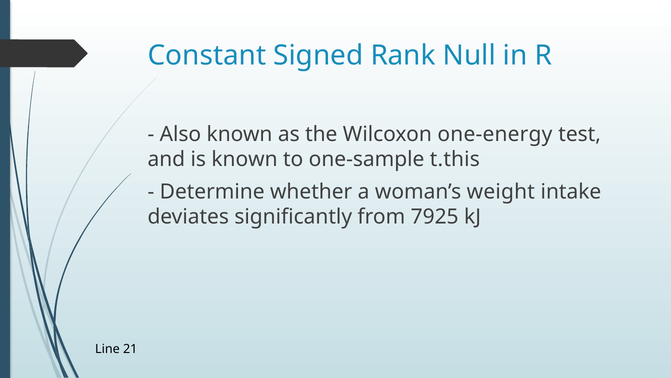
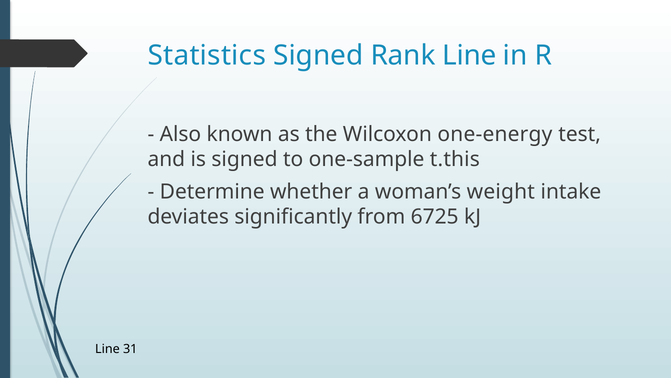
Constant: Constant -> Statistics (207, 56)
Rank Null: Null -> Line (469, 56)
is known: known -> signed (244, 159)
7925: 7925 -> 6725 (435, 216)
21: 21 -> 31 (130, 349)
